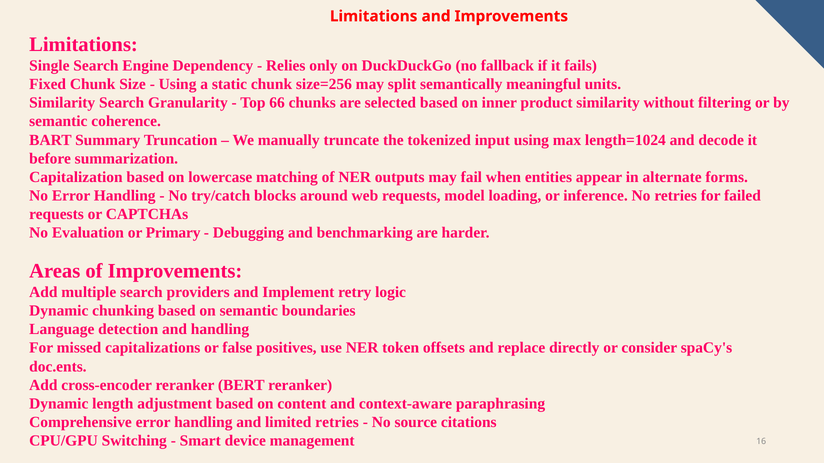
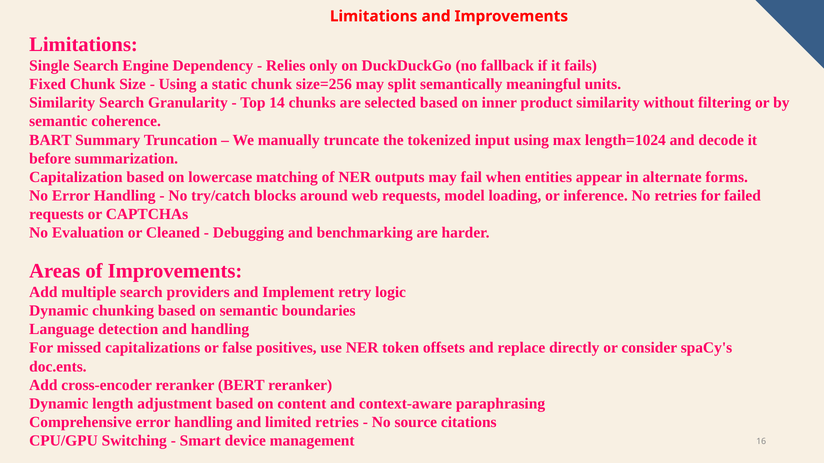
66: 66 -> 14 (277, 103)
Primary: Primary -> Cleaned (173, 233)
